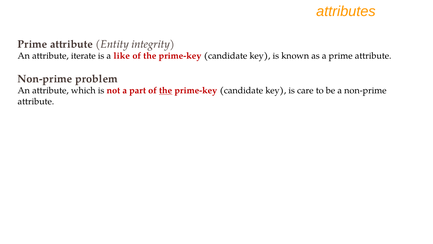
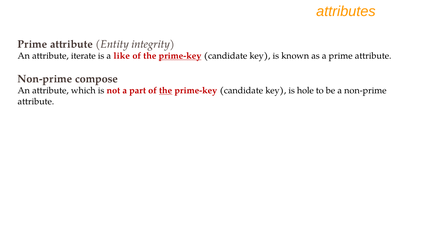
prime-key underline: none -> present (180, 56)
problem: problem -> compose (97, 79)
care: care -> hole (305, 90)
